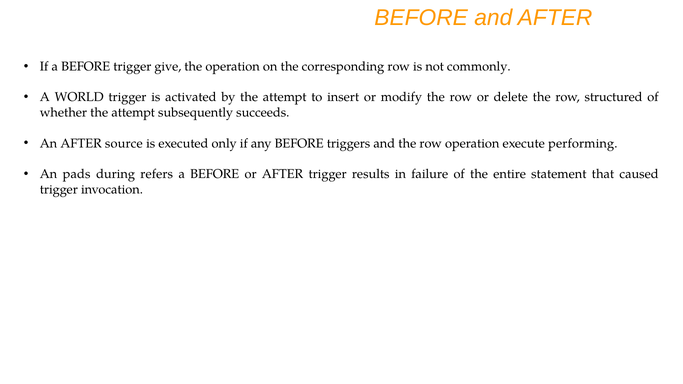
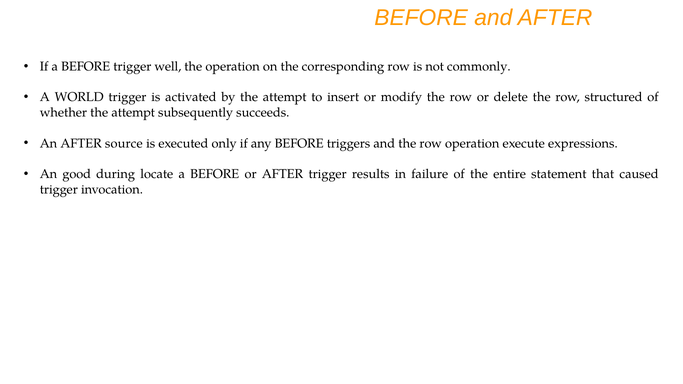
give: give -> well (168, 67)
performing: performing -> expressions (583, 143)
pads: pads -> good (77, 174)
refers: refers -> locate (157, 174)
